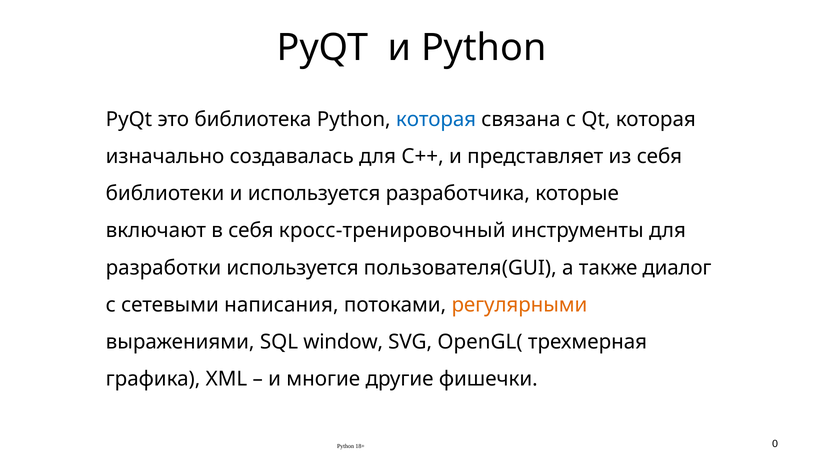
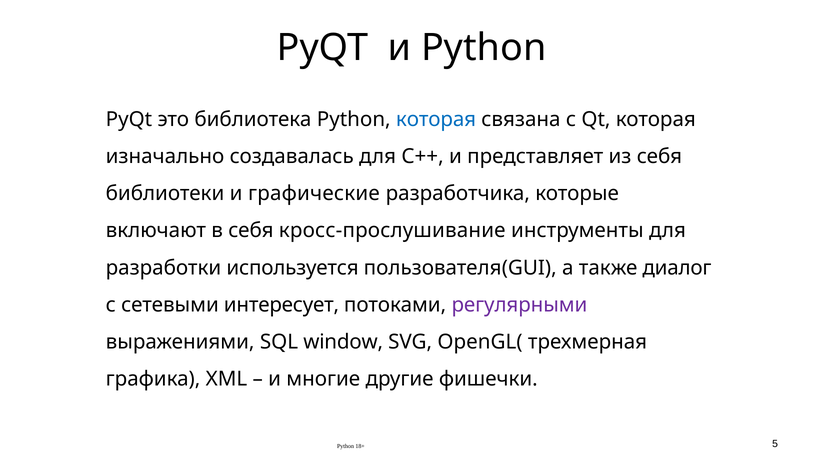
и используется: используется -> графические (314, 193)
кросс-тренировочный: кросс-тренировочный -> кросс-прослушивание (392, 230)
написания: написания -> интересует (282, 305)
регулярными colour: orange -> purple (519, 305)
0: 0 -> 5 (775, 443)
